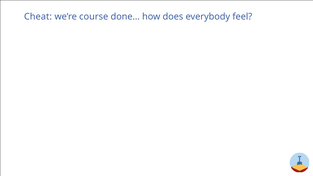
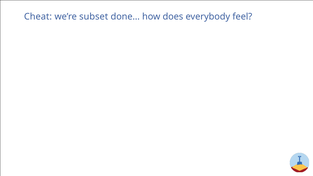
course: course -> subset (94, 17)
